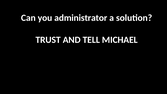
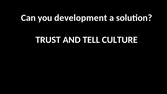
administrator: administrator -> development (81, 18)
MICHAEL: MICHAEL -> CULTURE (120, 40)
